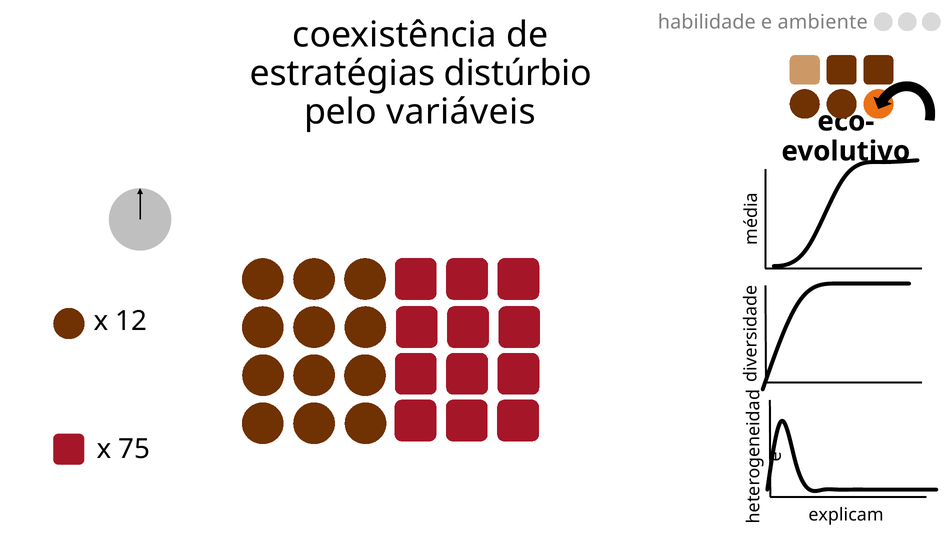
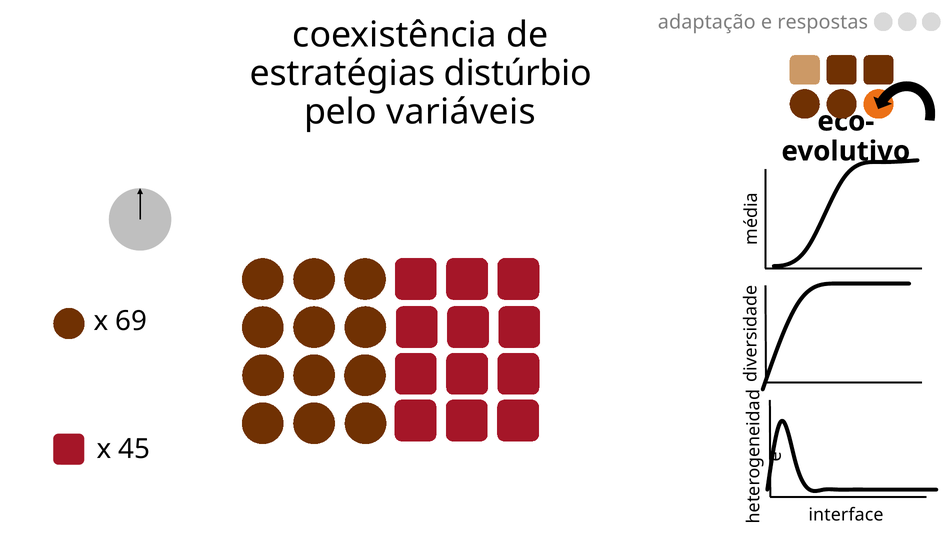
habilidade: habilidade -> adaptação (707, 22)
ambiente: ambiente -> respostas (823, 22)
12: 12 -> 69 (131, 321)
75: 75 -> 45 (134, 449)
explicam: explicam -> interface (846, 516)
